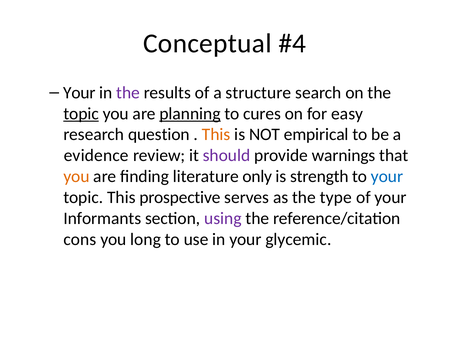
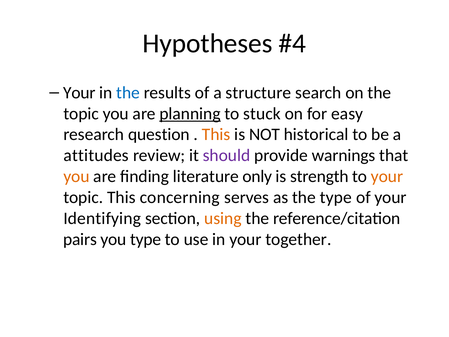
Conceptual: Conceptual -> Hypotheses (208, 43)
the colour: purple -> blue (128, 93)
topic underline: present -> none (81, 113)
cures: cures -> stuck (262, 113)
empirical: empirical -> historical (316, 134)
evidence: evidence -> attitudes (96, 155)
your colour: blue -> orange (387, 176)
prospective: prospective -> concerning (180, 197)
Informants: Informants -> Identifying (102, 218)
using colour: purple -> orange (223, 218)
cons: cons -> pairs (80, 239)
you long: long -> type (146, 239)
glycemic: glycemic -> together (298, 239)
